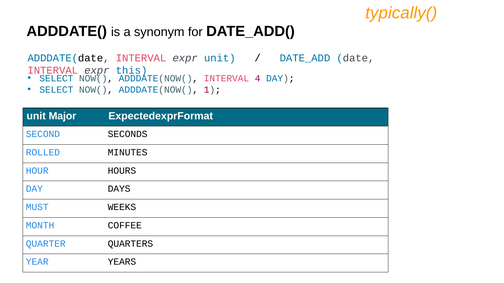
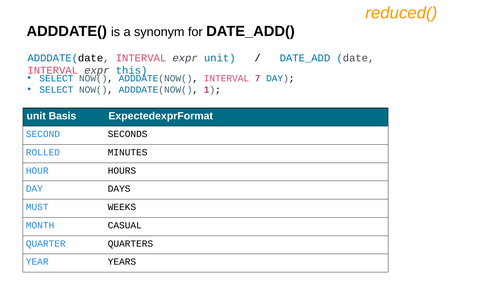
typically(: typically( -> reduced( (401, 13)
4: 4 -> 7 (258, 78)
Major: Major -> Basis (62, 116)
COFFEE: COFFEE -> CASUAL (125, 226)
